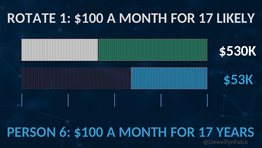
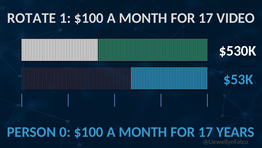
LIKELY: LIKELY -> VIDEO (236, 18)
6: 6 -> 0 (65, 131)
